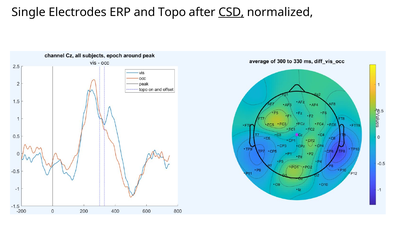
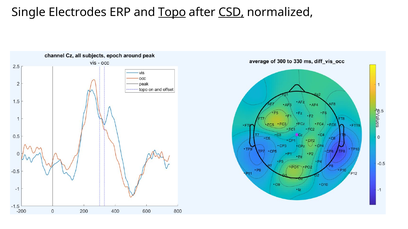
Topo underline: none -> present (172, 12)
